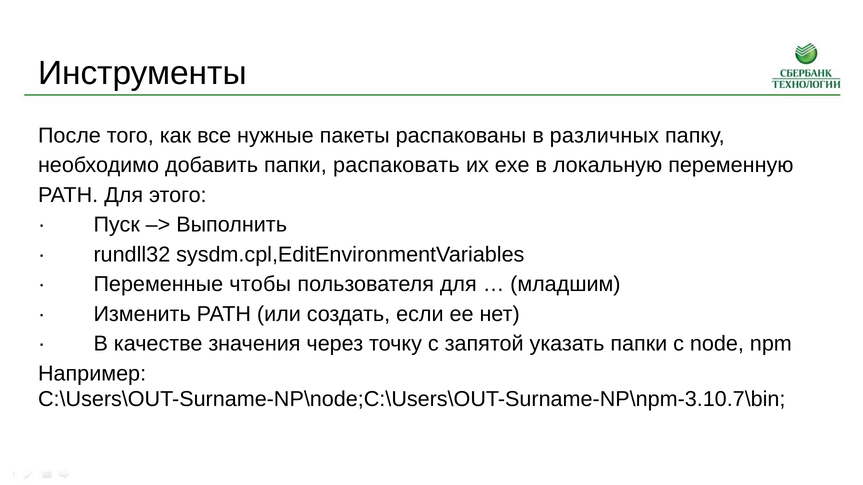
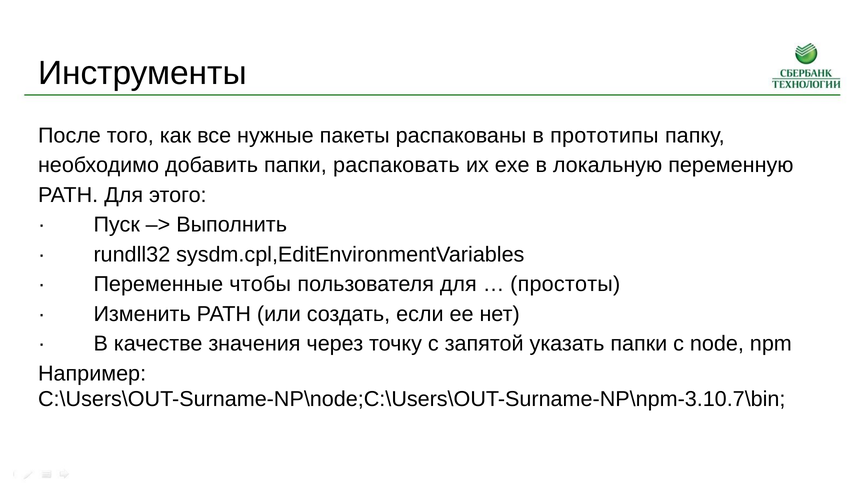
различных: различных -> прототипы (604, 136)
младшим: младшим -> простоты (565, 285)
